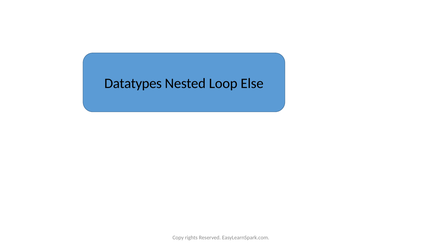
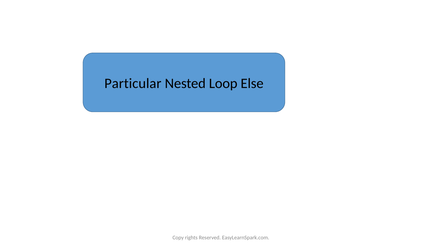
Datatypes: Datatypes -> Particular (133, 83)
